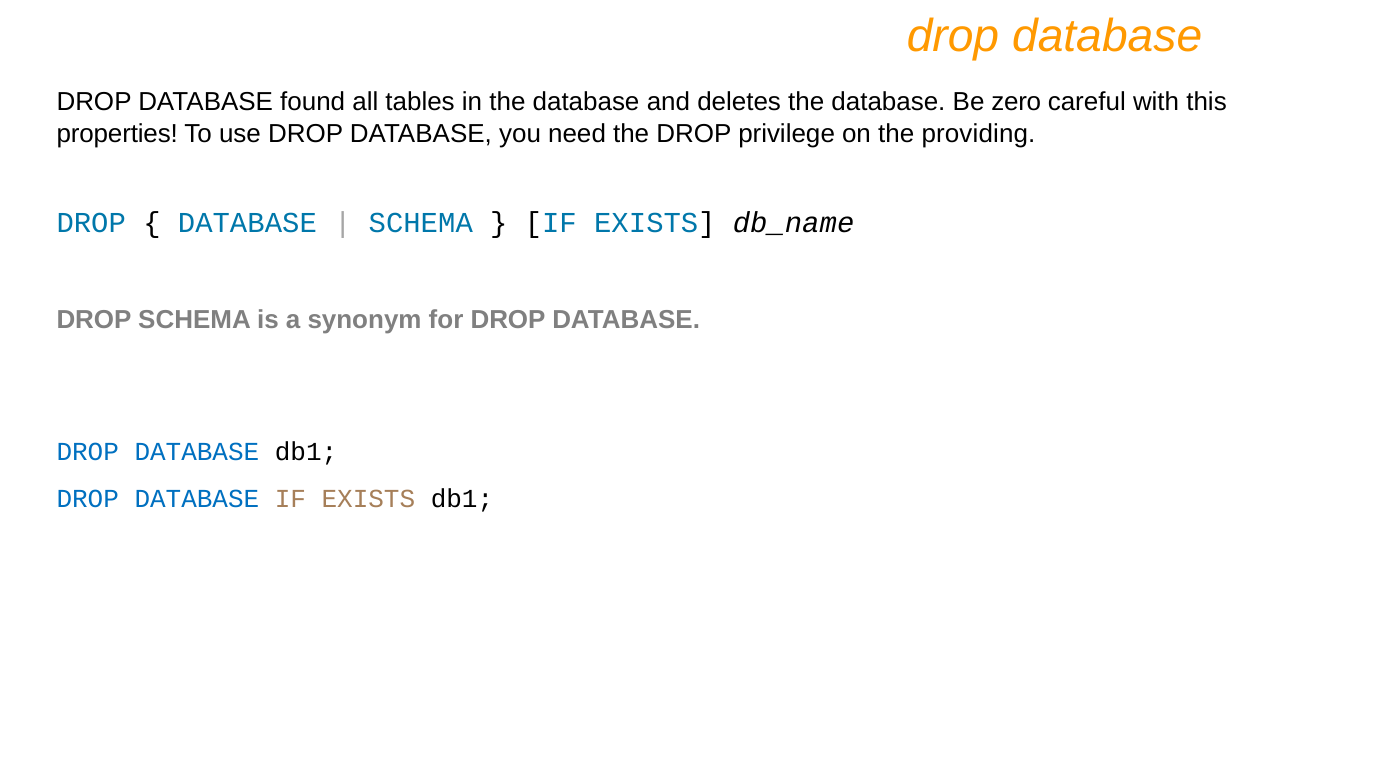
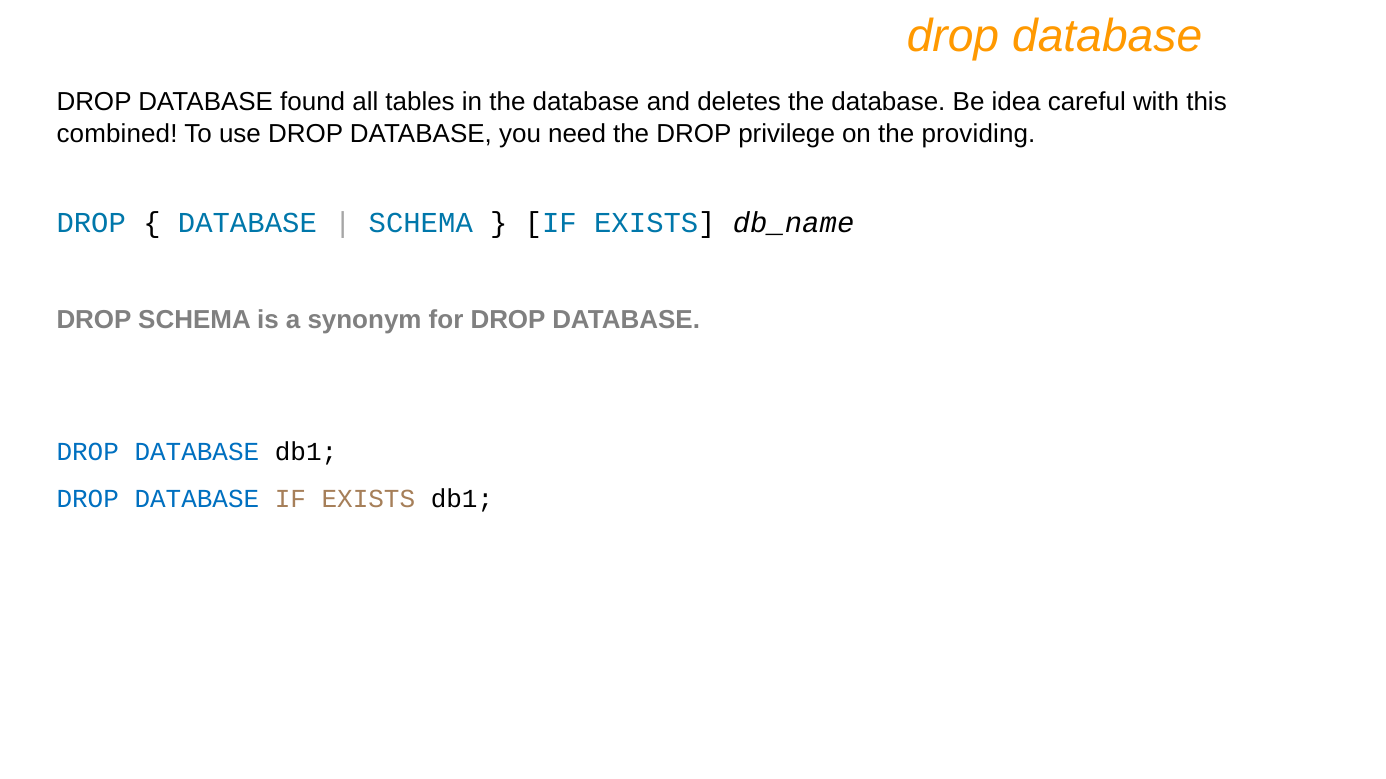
zero: zero -> idea (1016, 102)
properties: properties -> combined (117, 134)
